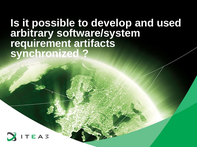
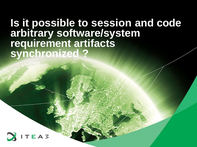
develop: develop -> session (111, 23)
used: used -> code (169, 23)
